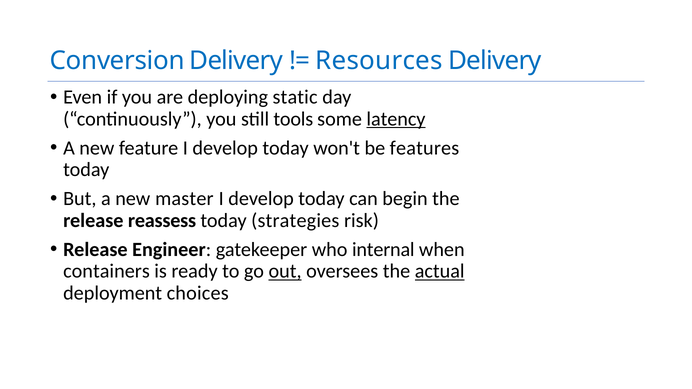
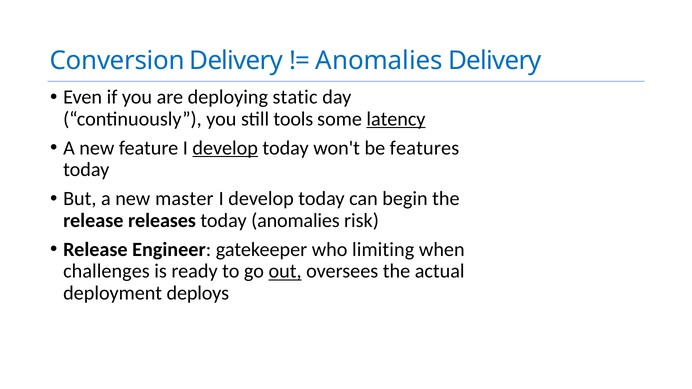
Resources: Resources -> Anomalies (379, 61)
develop underline: none -> present (225, 148)
reassess: reassess -> releases (162, 221)
today strategies: strategies -> anomalies (295, 221)
internal: internal -> limiting (383, 250)
containers: containers -> challenges (106, 271)
actual underline: present -> none (440, 271)
choices: choices -> deploys (198, 293)
